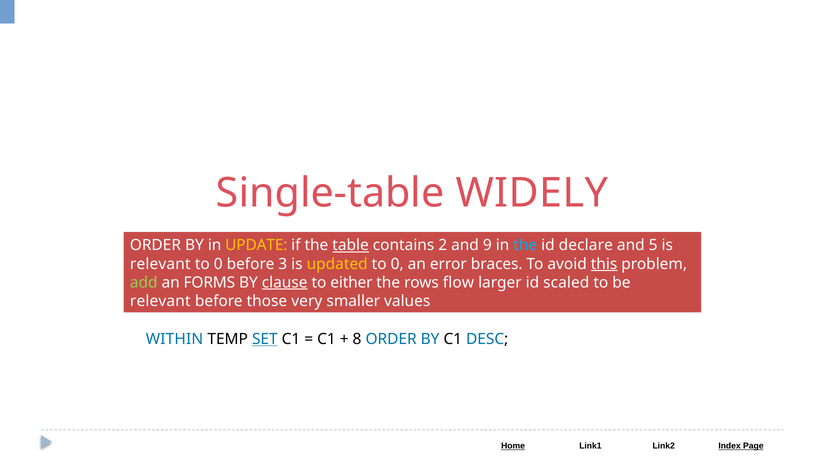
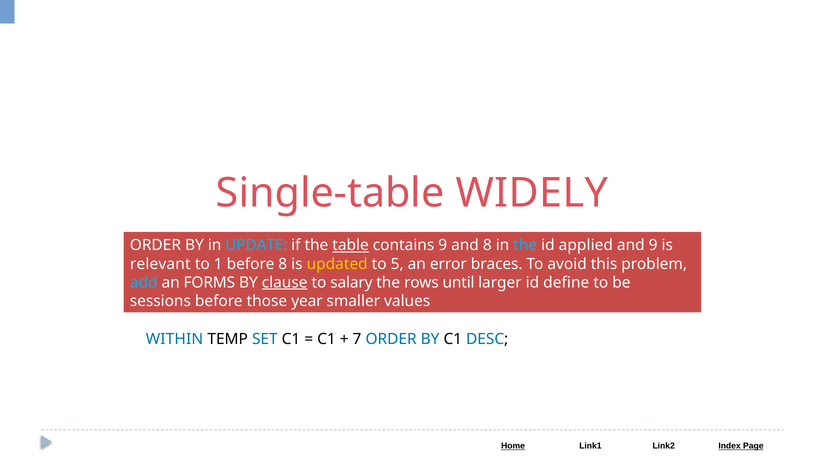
UPDATE colour: yellow -> light blue (256, 245)
contains 2: 2 -> 9 (443, 245)
and 9: 9 -> 8 (487, 245)
declare: declare -> applied (586, 245)
and 5: 5 -> 9 (653, 245)
0: 0 -> 1 (218, 264)
before 3: 3 -> 8 (283, 264)
0: 0 -> 5 (397, 264)
this underline: present -> none (604, 264)
add colour: light green -> light blue (144, 283)
either: either -> salary (351, 283)
flow: flow -> until (459, 283)
scaled: scaled -> define (566, 283)
relevant: relevant -> sessions (160, 301)
very: very -> year (307, 301)
SET underline: present -> none (265, 339)
8: 8 -> 7 (357, 339)
